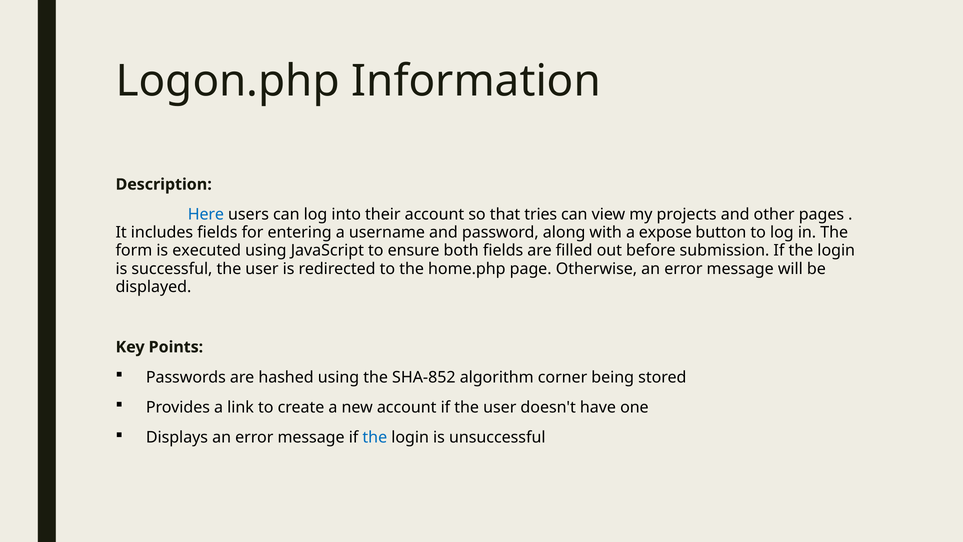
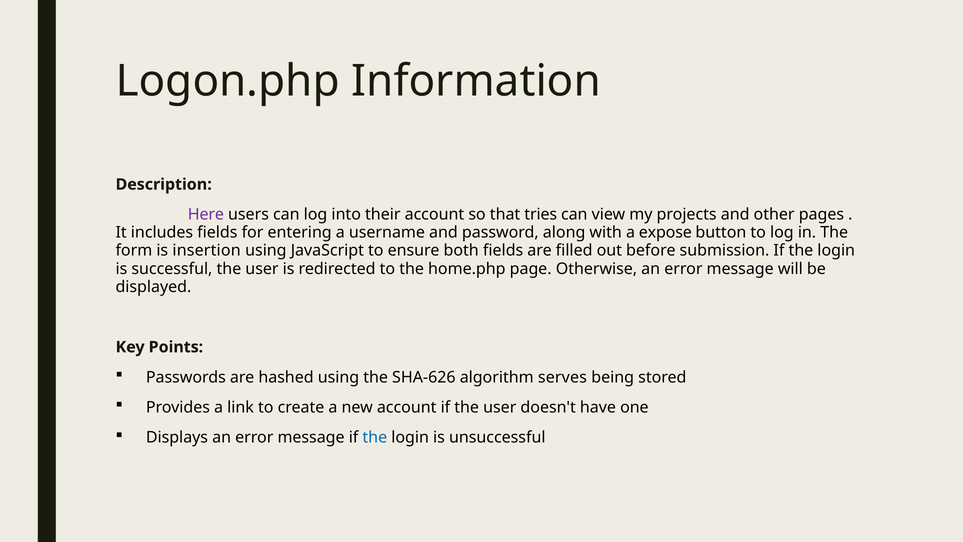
Here colour: blue -> purple (206, 214)
executed: executed -> insertion (207, 251)
SHA-852: SHA-852 -> SHA-626 (424, 377)
corner: corner -> serves (562, 377)
